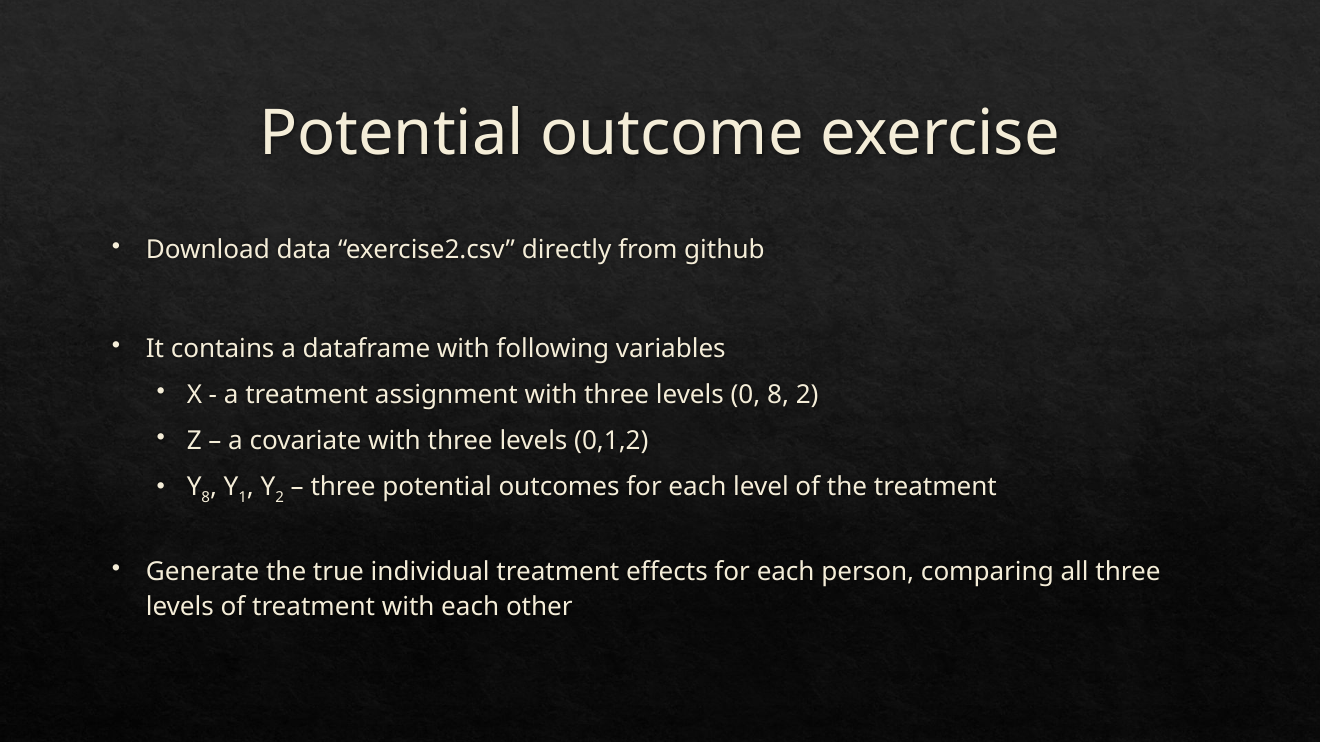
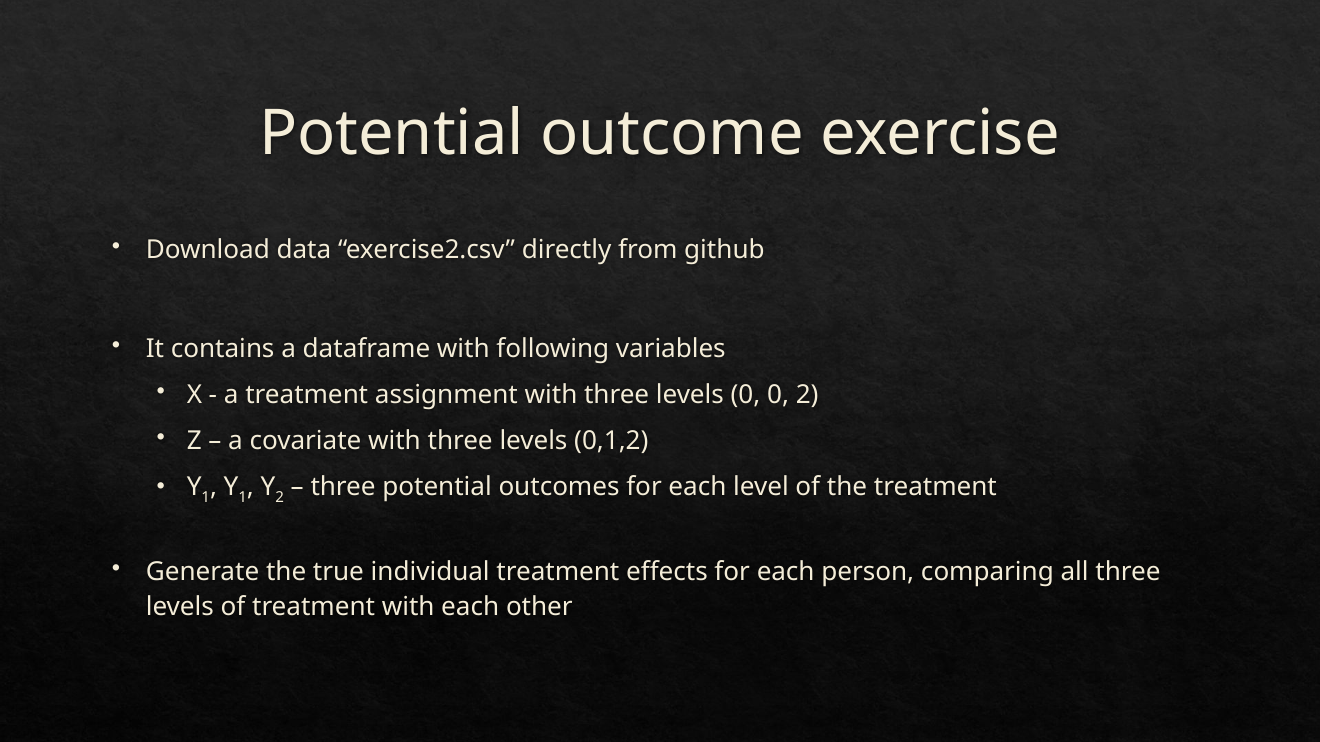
0 8: 8 -> 0 (778, 395)
8: 8 -> 1 (206, 498)
